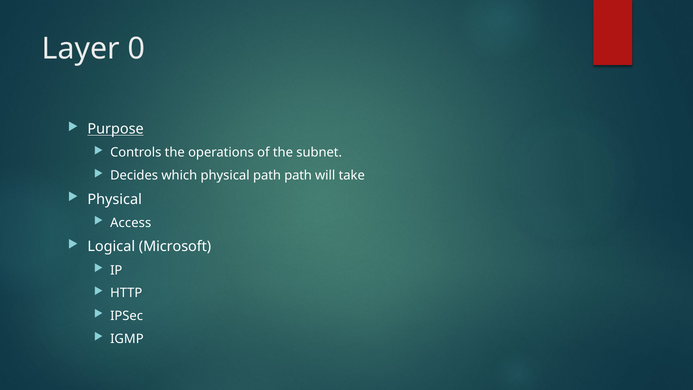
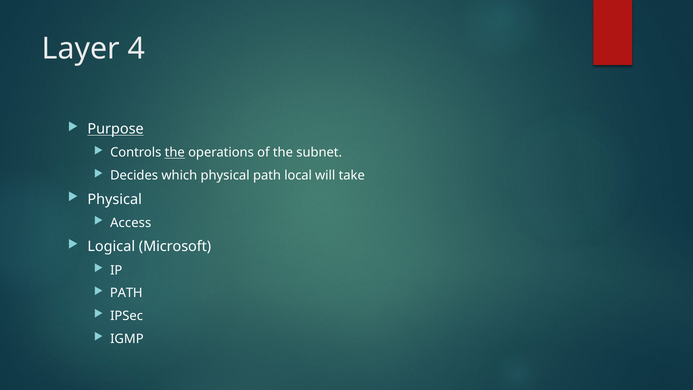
0: 0 -> 4 (136, 49)
the underline: none -> present (175, 153)
path path: path -> local (298, 175)
HTTP: HTTP -> PATH (126, 293)
